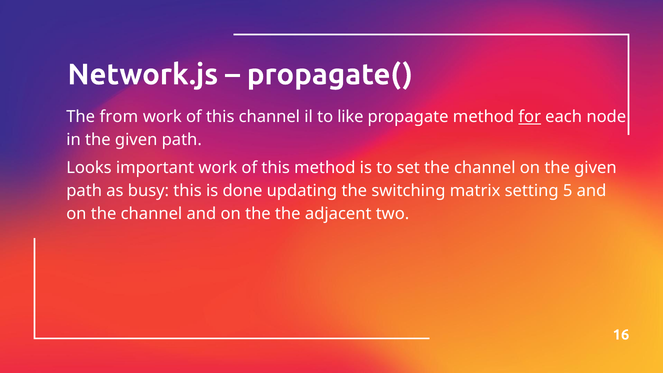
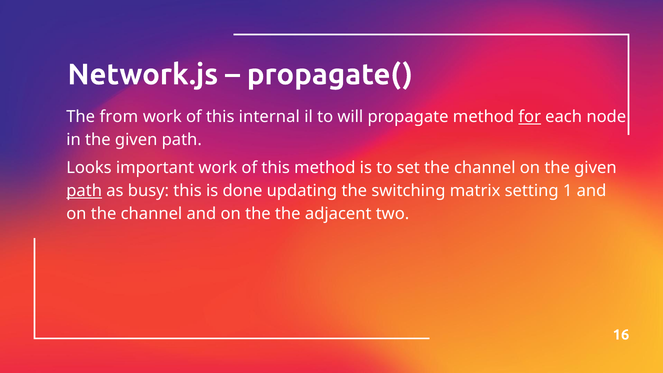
this channel: channel -> internal (269, 117)
like: like -> will (350, 117)
path underline: none -> present (84, 191)
5: 5 -> 1 (568, 191)
